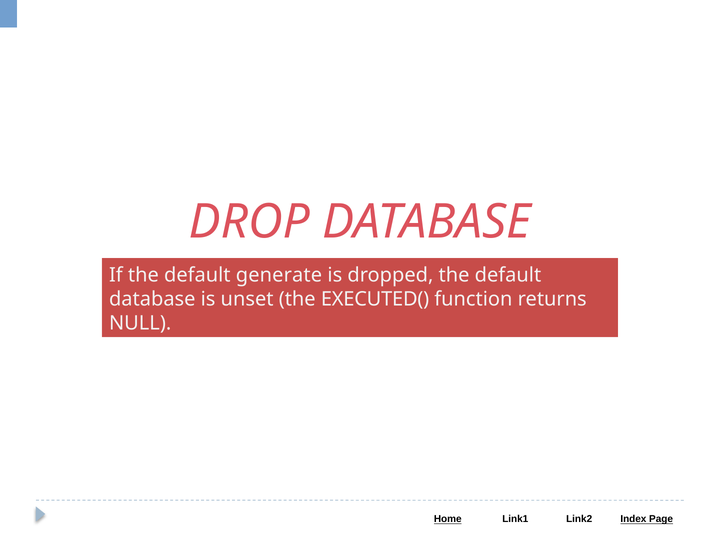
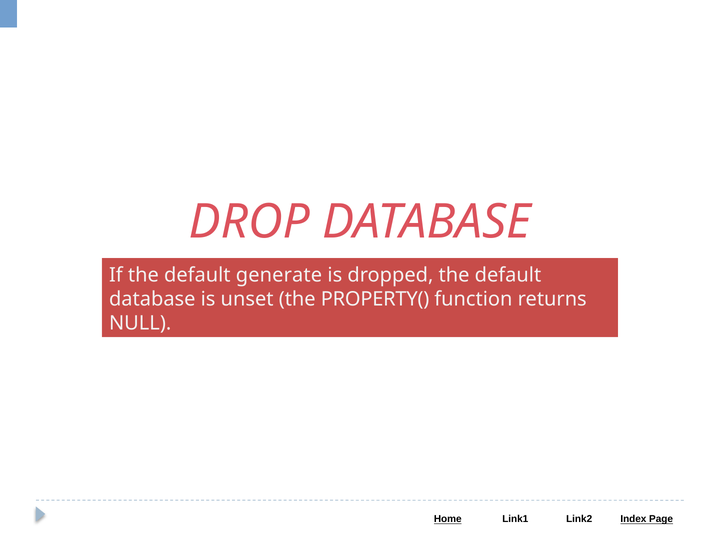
EXECUTED(: EXECUTED( -> PROPERTY( (375, 299)
